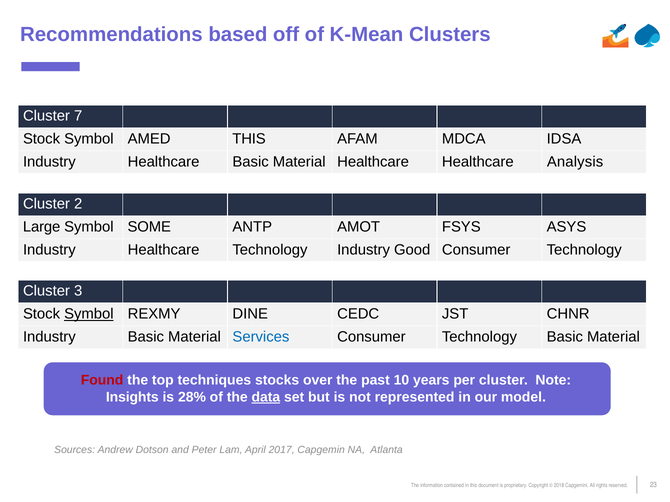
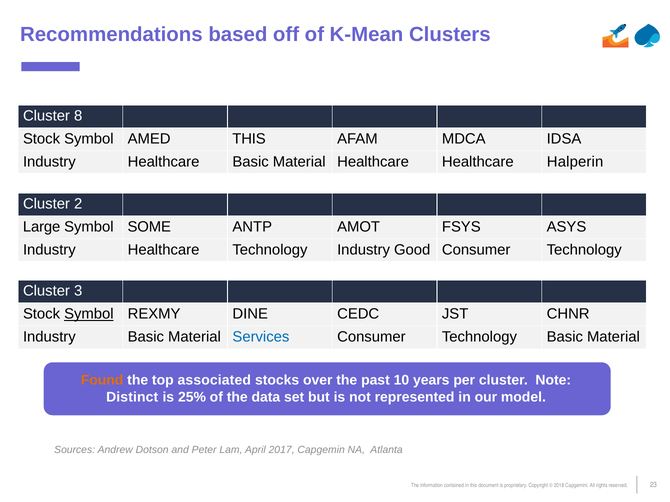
7: 7 -> 8 (78, 116)
Analysis: Analysis -> Halperin (575, 162)
Found colour: red -> orange (102, 381)
techniques: techniques -> associated (214, 381)
Insights: Insights -> Distinct (132, 397)
28%: 28% -> 25% (192, 397)
data underline: present -> none (266, 397)
